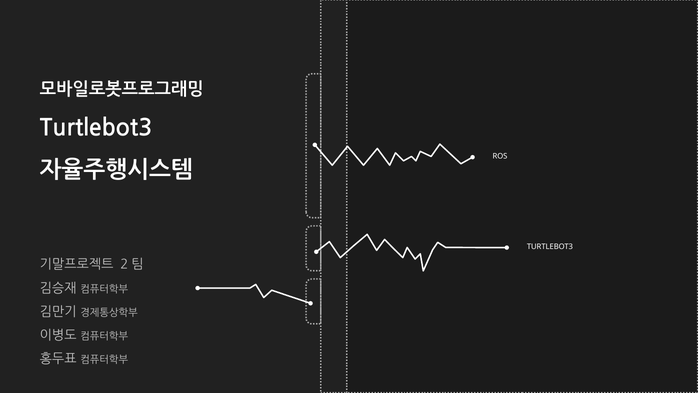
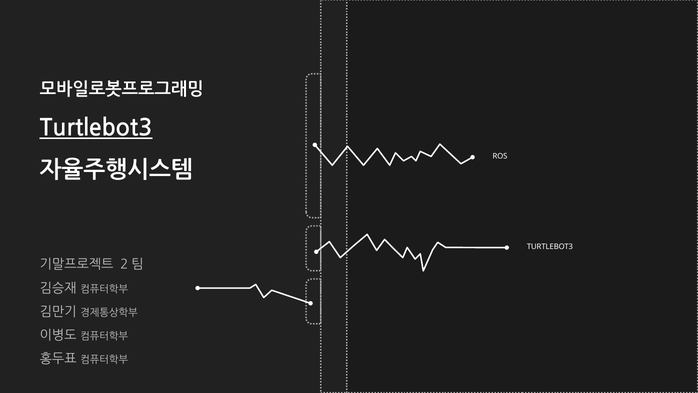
Turtlebot3 underline: none -> present (96, 128)
